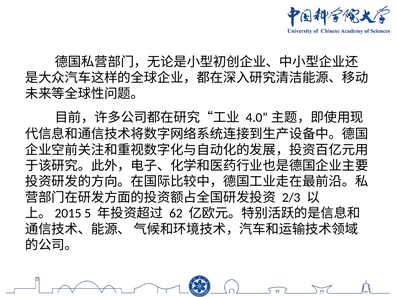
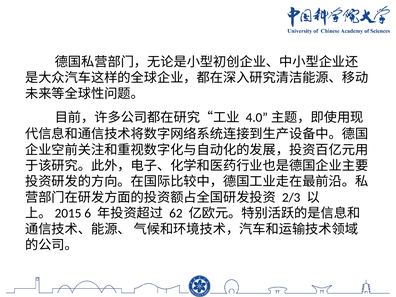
5: 5 -> 6 (88, 213)
